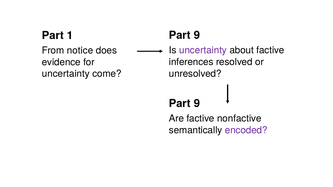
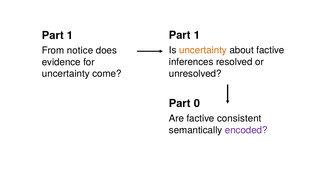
9: 9 -> 1 (197, 35)
uncertainty colour: purple -> orange (203, 50)
9: 9 -> 0 (197, 104)
nonfactive: nonfactive -> consistent (239, 119)
